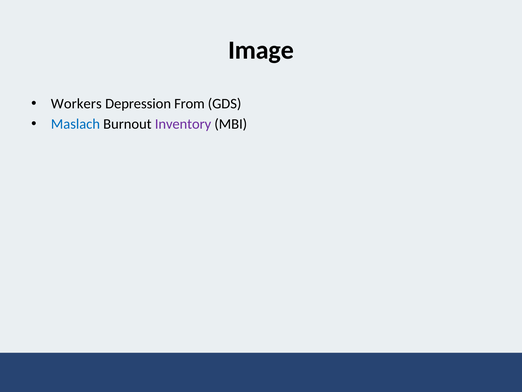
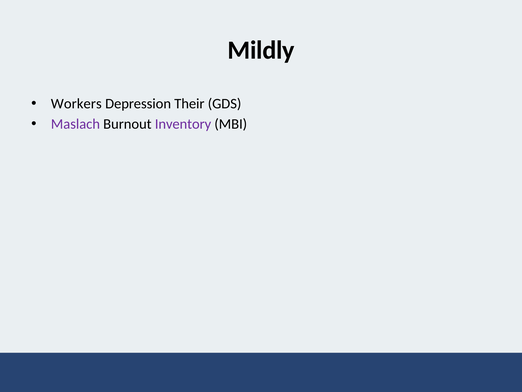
Image: Image -> Mildly (261, 50)
From: From -> Their (189, 104)
Maslach colour: blue -> purple (75, 124)
